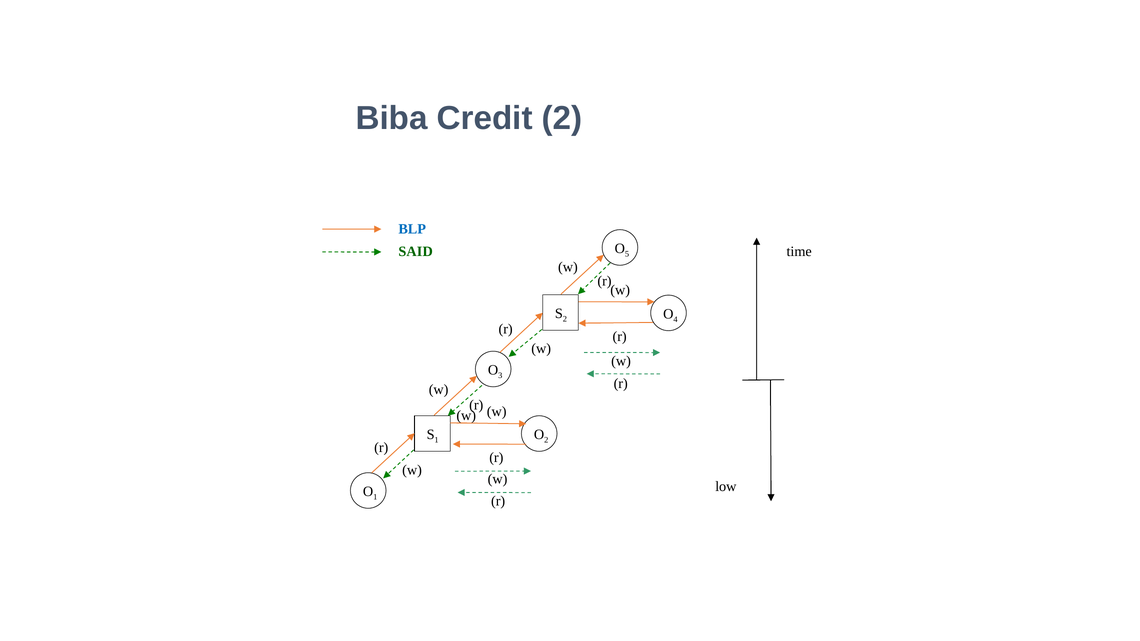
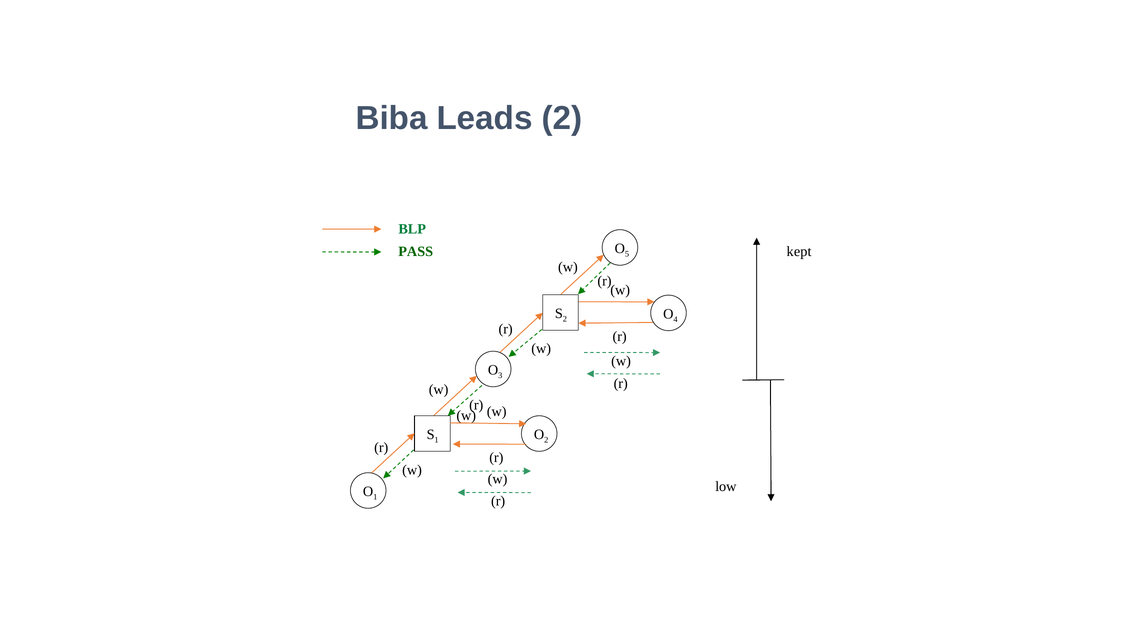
Credit: Credit -> Leads (485, 118)
BLP colour: blue -> green (412, 229)
time: time -> kept (799, 251)
SAID: SAID -> PASS (416, 252)
